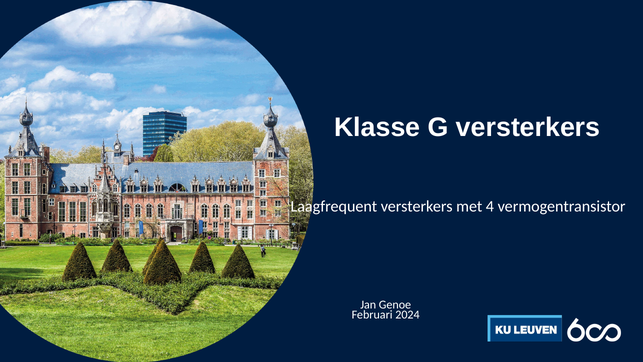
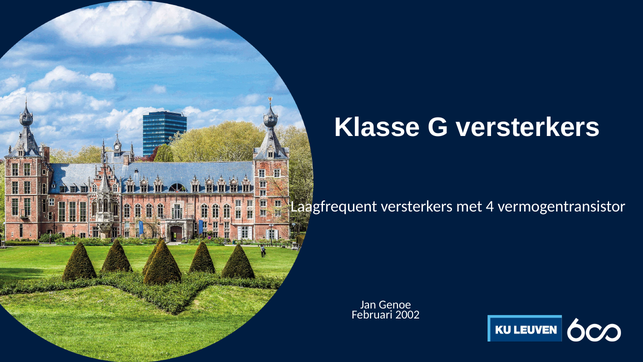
2024: 2024 -> 2002 (407, 314)
